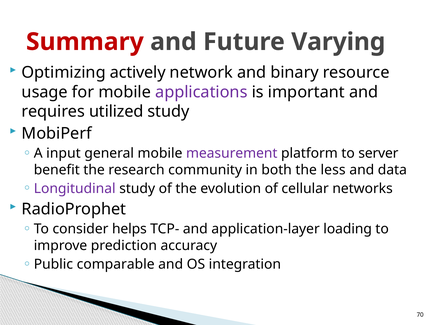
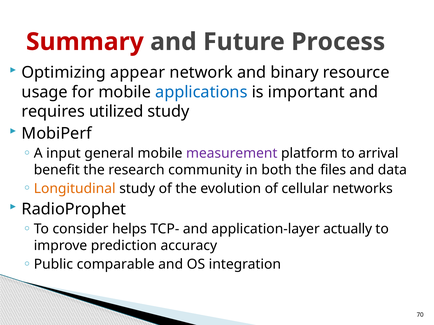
Varying: Varying -> Process (338, 42)
actively: actively -> appear (138, 73)
applications colour: purple -> blue (201, 92)
server: server -> arrival (378, 154)
less: less -> files (333, 170)
Longitudinal colour: purple -> orange (75, 189)
loading: loading -> actually (348, 229)
